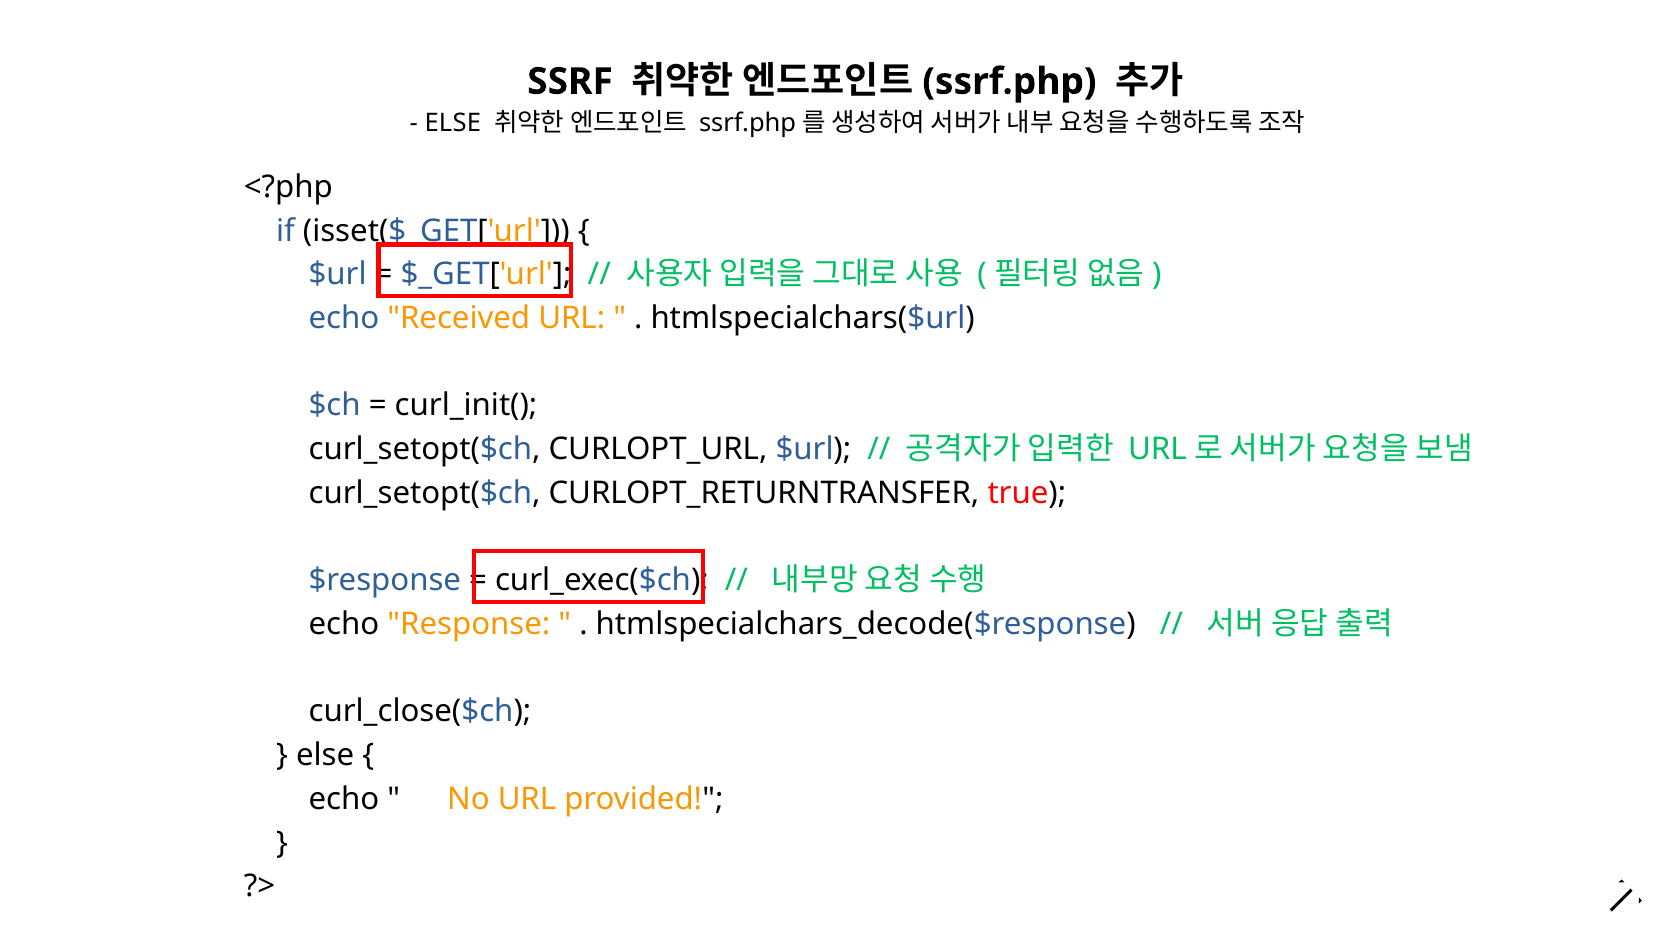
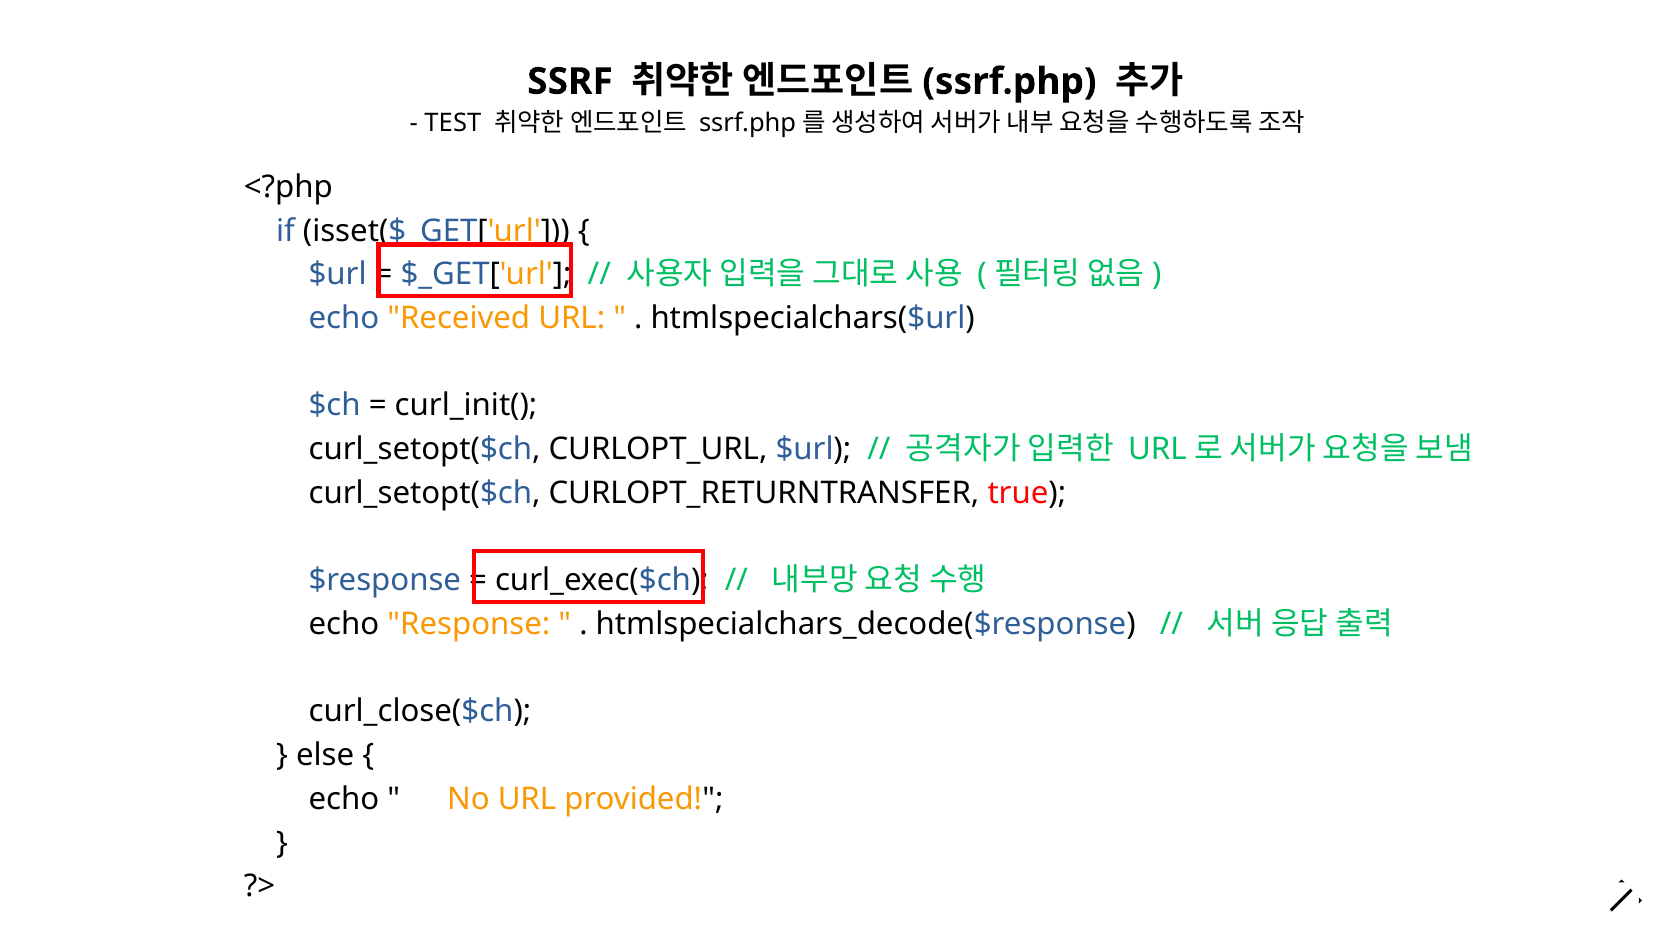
ELSE: ELSE -> TEST (453, 123)
